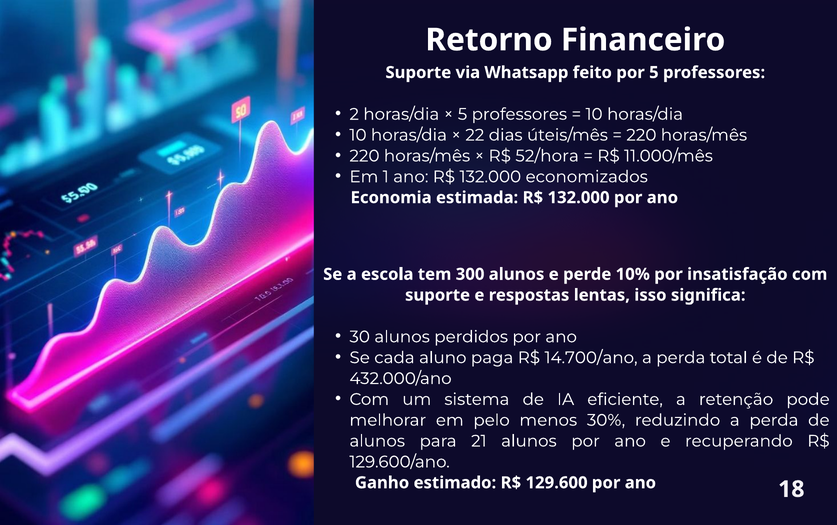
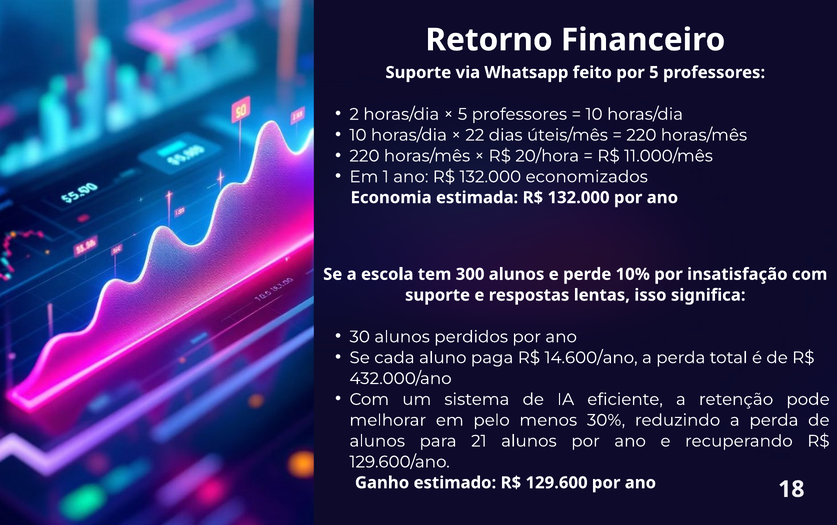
52/hora: 52/hora -> 20/hora (547, 156)
14.700/ano: 14.700/ano -> 14.600/ano (591, 357)
